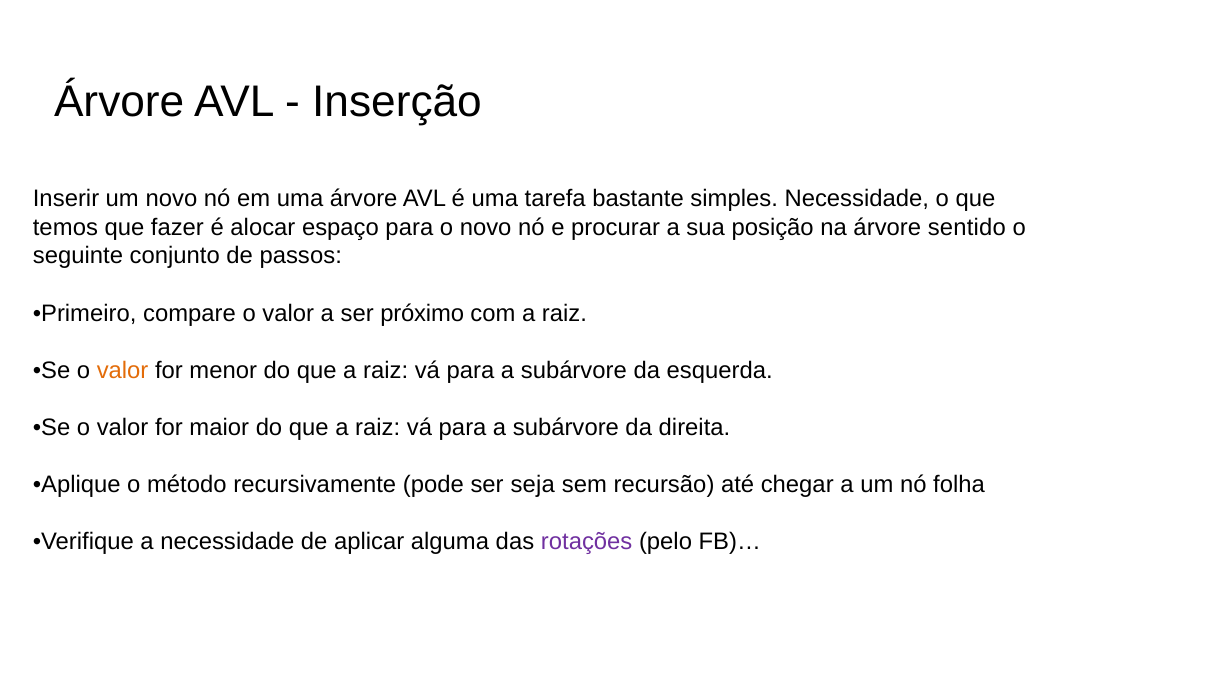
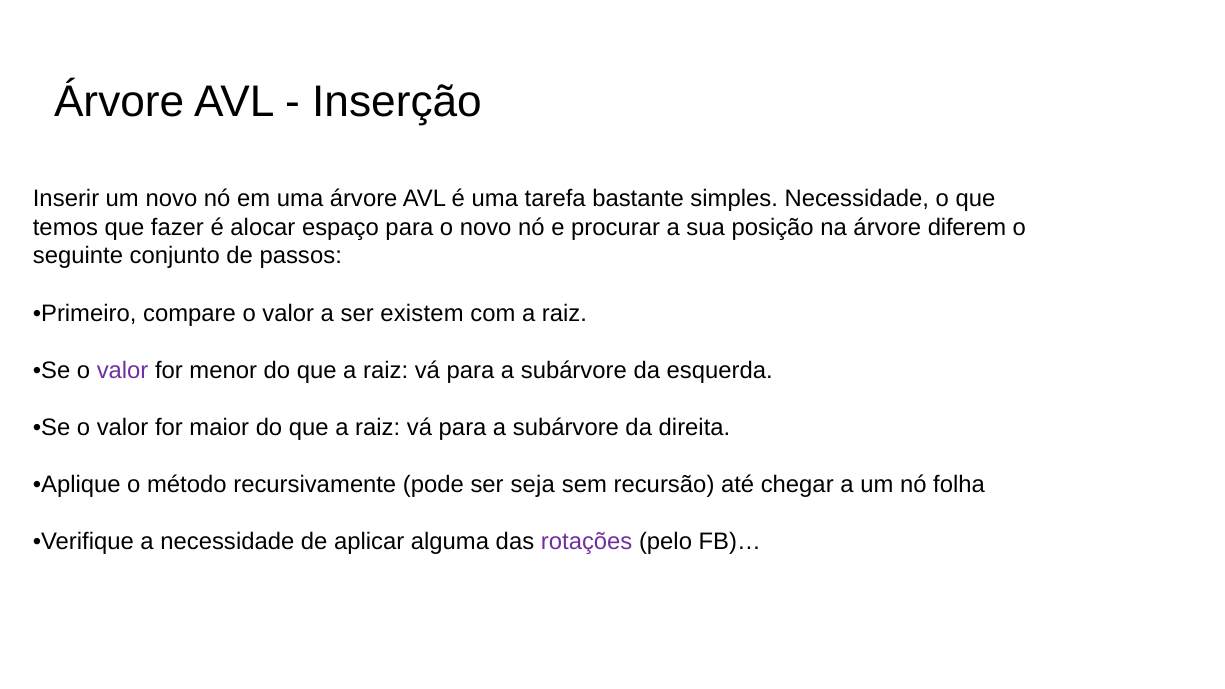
sentido: sentido -> diferem (967, 227)
próximo: próximo -> existem (422, 313)
valor colour: orange -> purple (123, 370)
